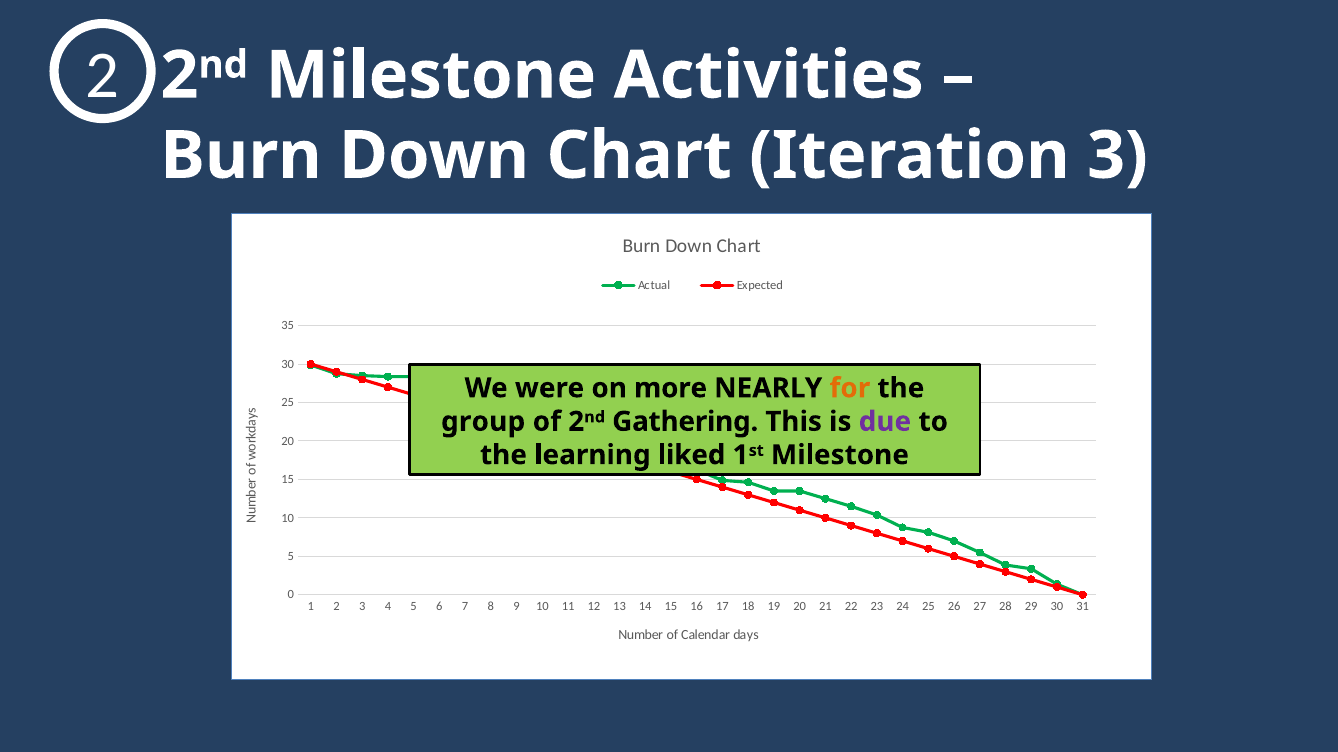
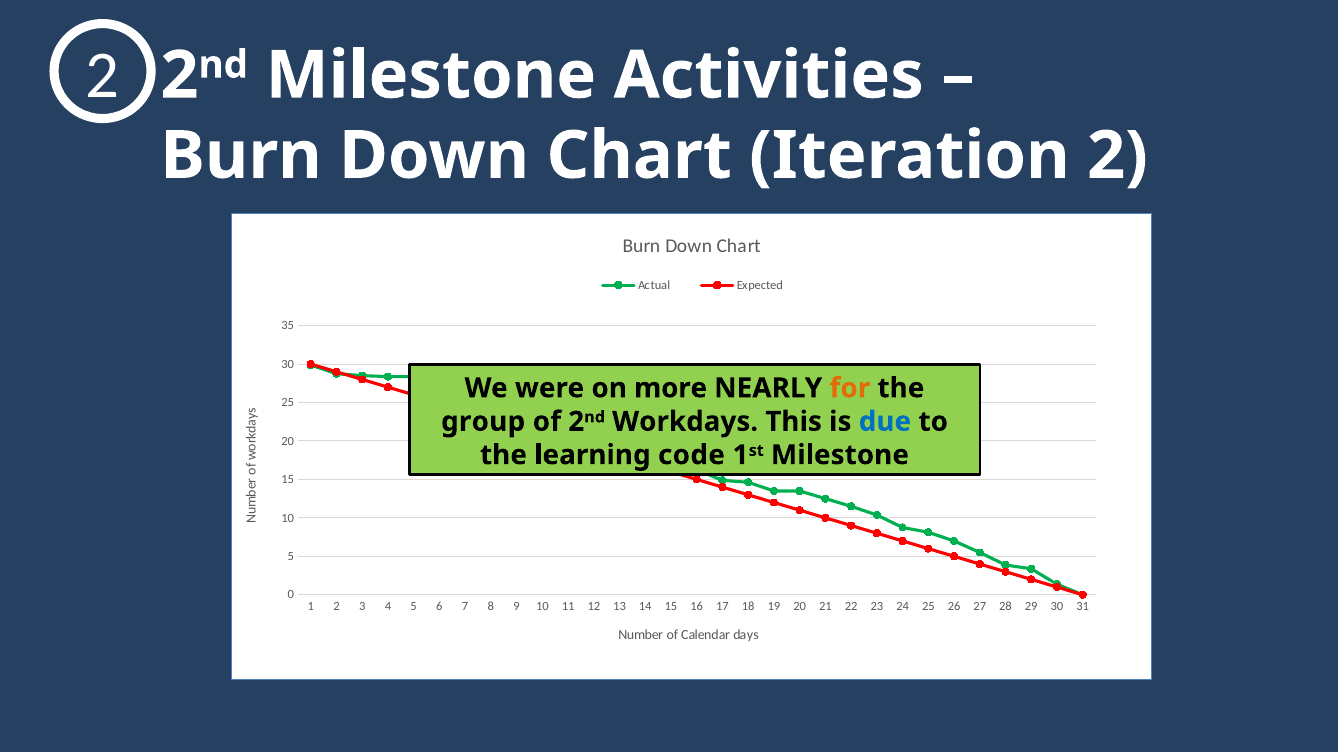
Iteration 3: 3 -> 2 (1117, 156)
Gathering: Gathering -> Workdays (685, 422)
due colour: purple -> blue (885, 422)
liked: liked -> code (691, 455)
